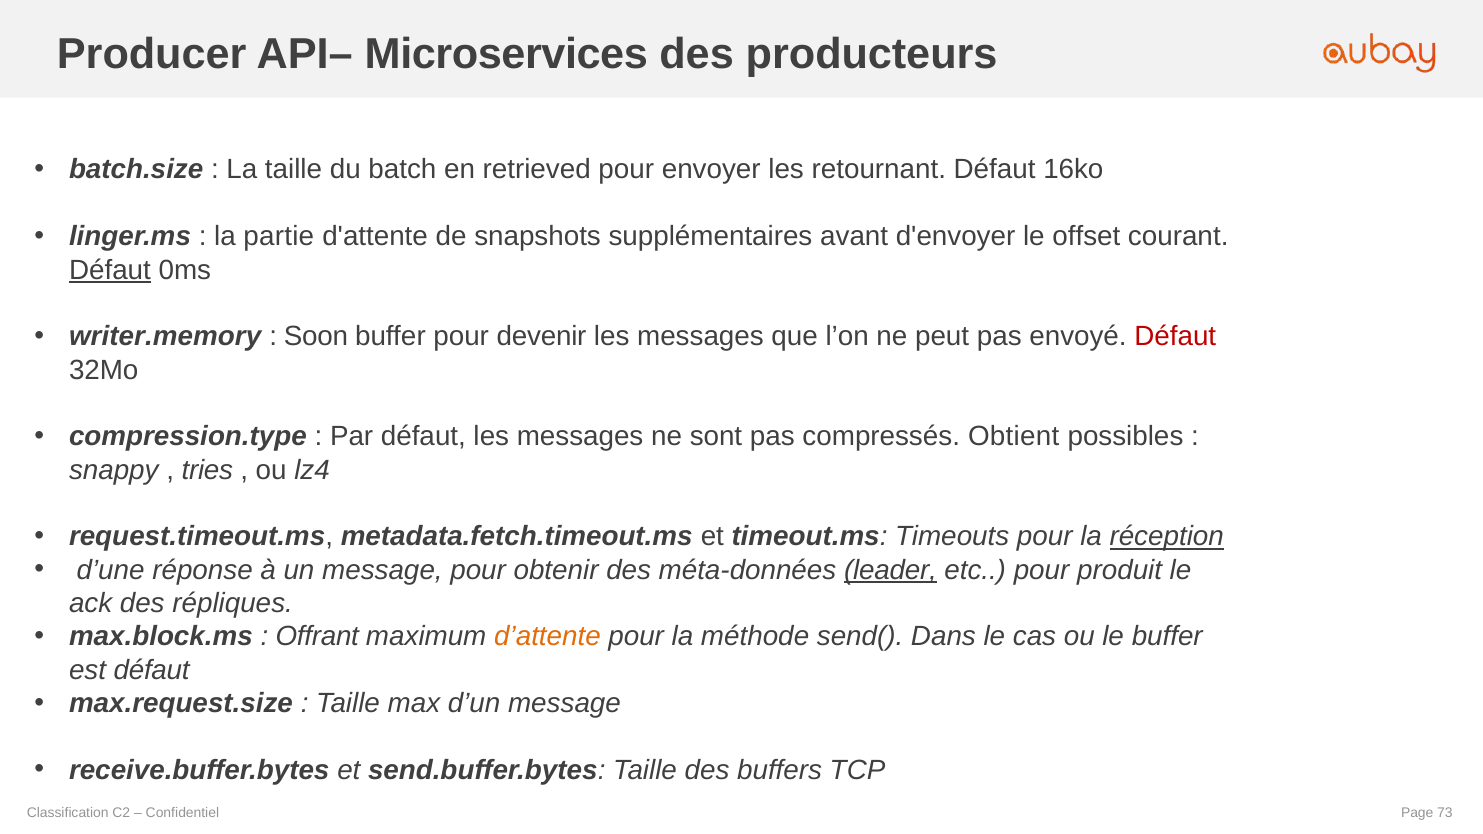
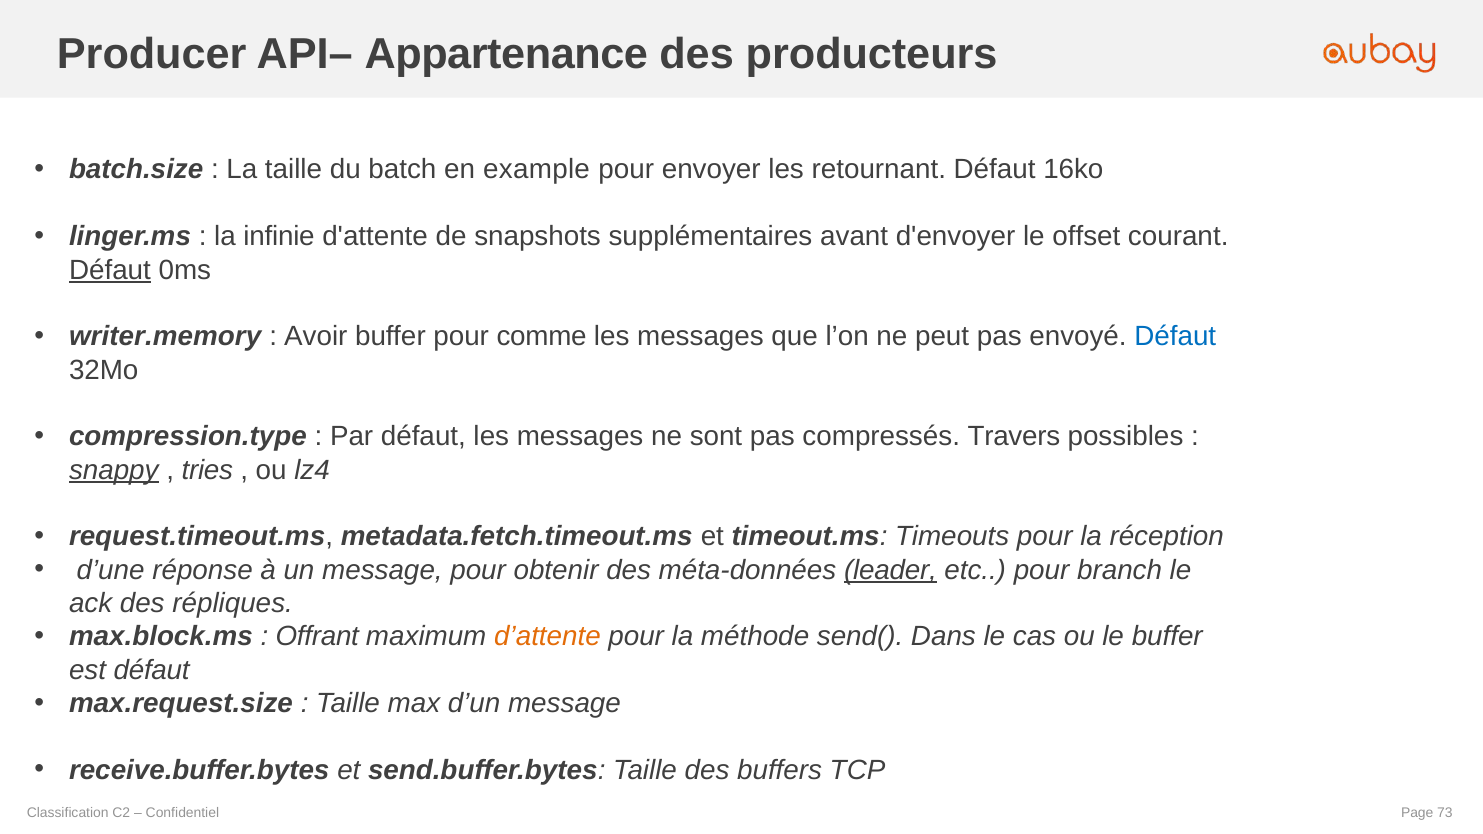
Microservices: Microservices -> Appartenance (506, 54)
retrieved: retrieved -> example (537, 170)
partie: partie -> infinie (279, 237)
Soon: Soon -> Avoir (316, 337)
devenir: devenir -> comme (542, 337)
Défaut colour: red -> blue (1175, 337)
Obtient: Obtient -> Travers (1014, 437)
snappy underline: none -> present (114, 470)
réception underline: present -> none (1167, 537)
produit: produit -> branch (1120, 570)
